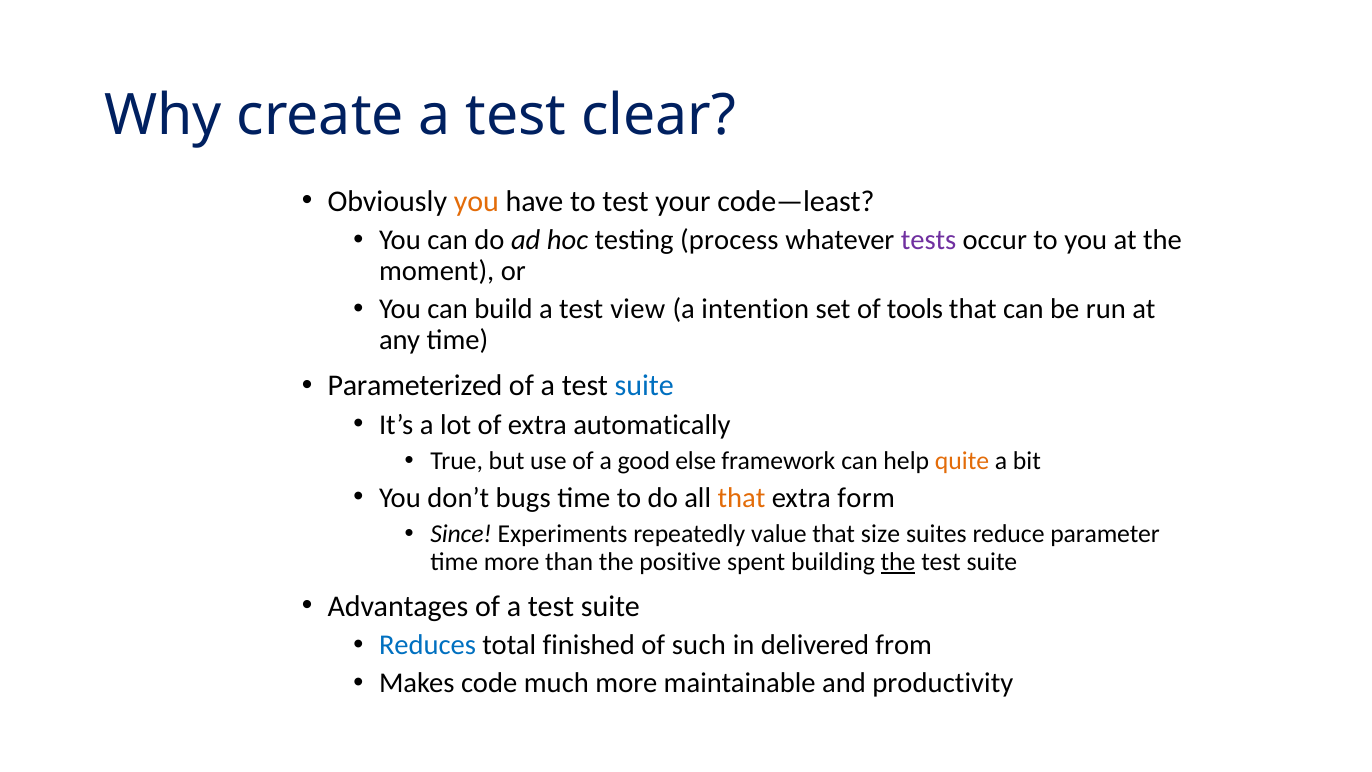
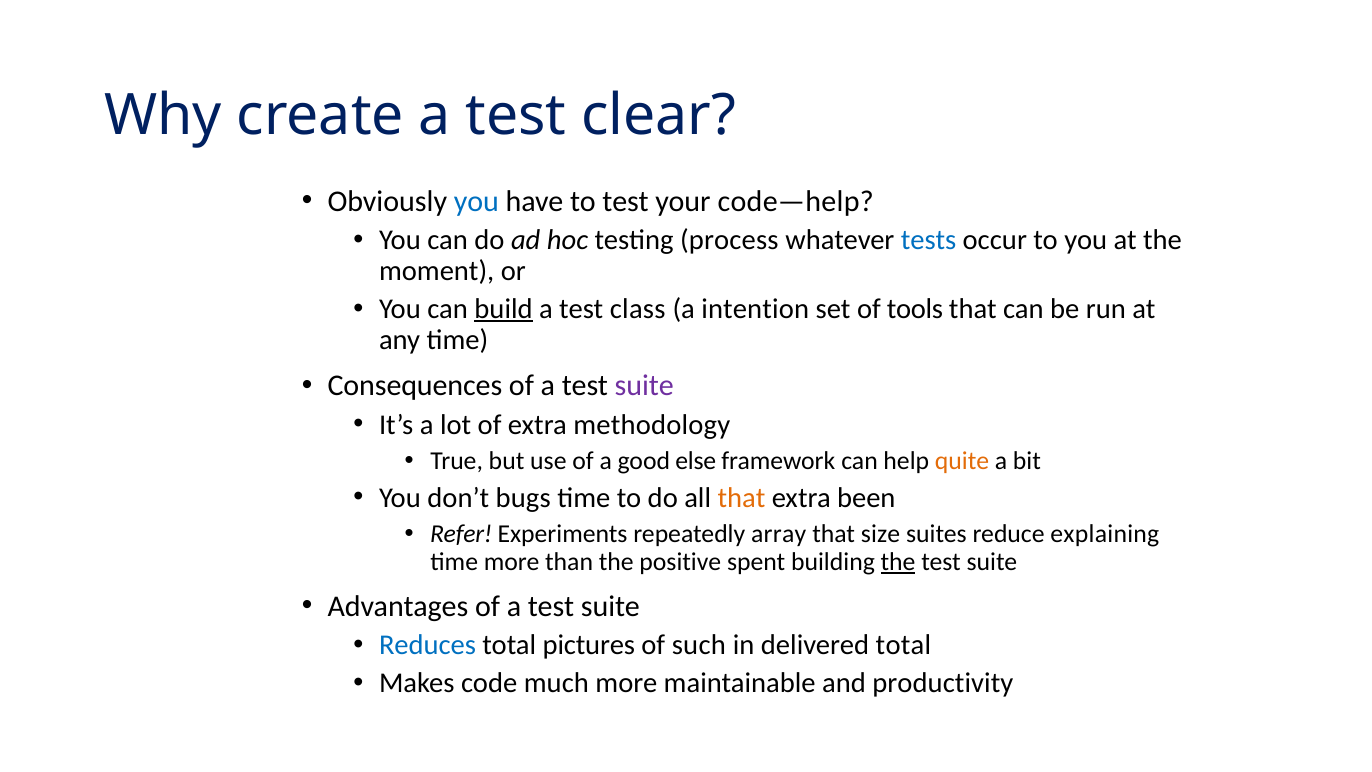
you colour: orange -> blue (476, 201)
code—least: code—least -> code—help (796, 201)
tests colour: purple -> blue (929, 240)
build underline: none -> present (504, 309)
view: view -> class (638, 309)
Parameterized: Parameterized -> Consequences (415, 386)
suite colour: blue -> purple (644, 386)
automatically: automatically -> methodology (652, 424)
form: form -> been (866, 497)
Since: Since -> Refer (461, 534)
value: value -> array (779, 534)
parameter: parameter -> explaining (1105, 534)
finished: finished -> pictures (589, 645)
delivered from: from -> total (903, 645)
